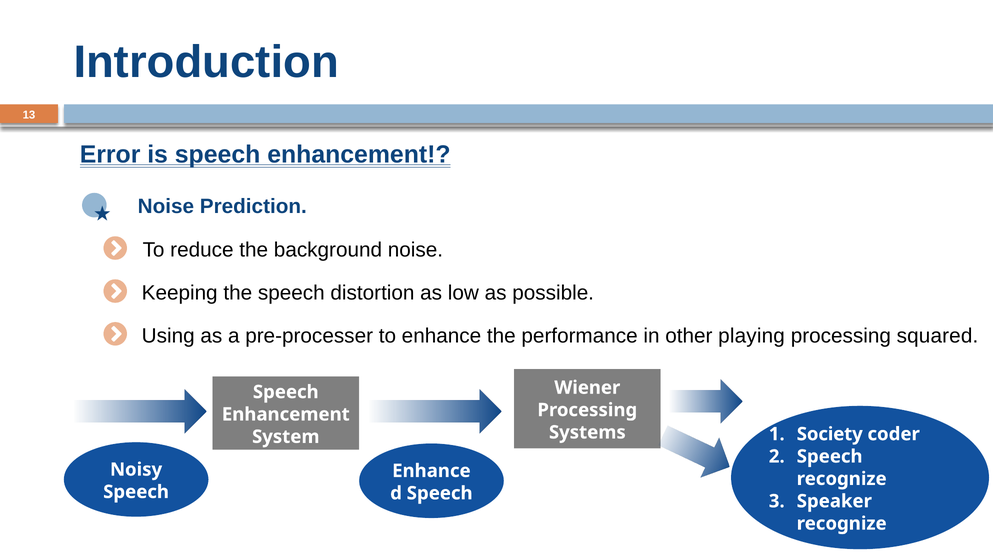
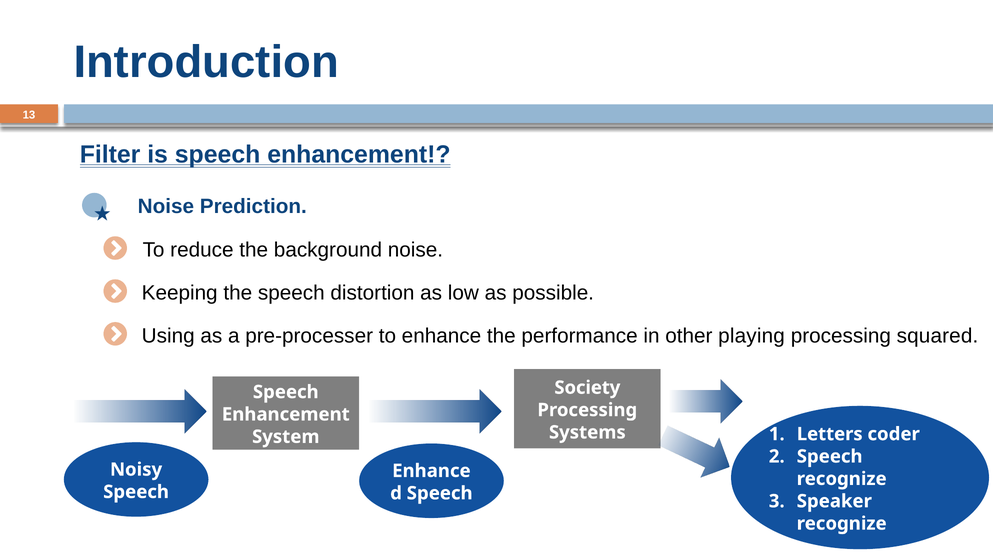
Error: Error -> Filter (110, 155)
Wiener: Wiener -> Society (587, 387)
Society: Society -> Letters (830, 434)
